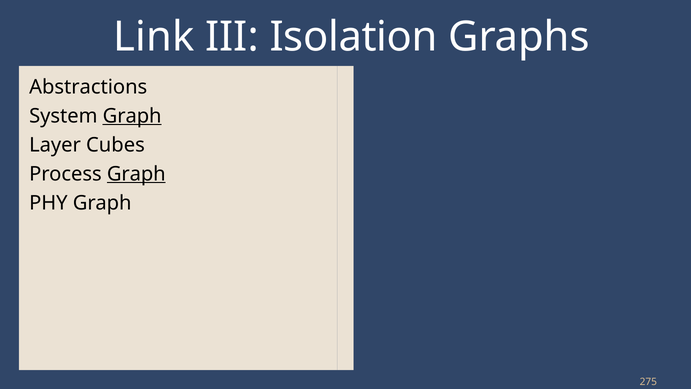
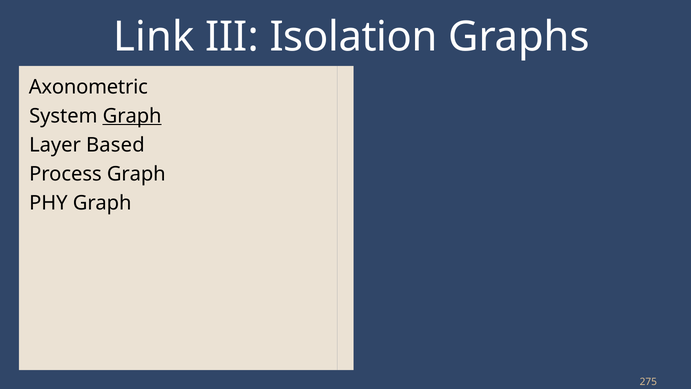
Abstractions: Abstractions -> Axonometric (88, 87)
Cubes: Cubes -> Based (115, 145)
Graph underline: present -> none (136, 174)
